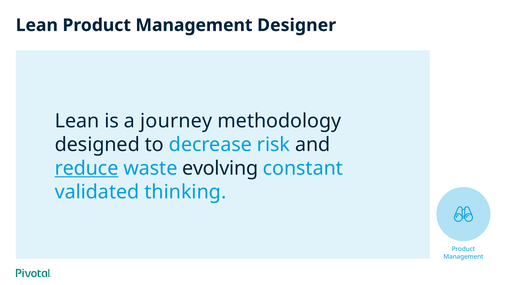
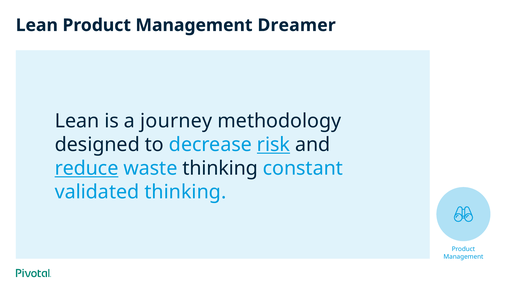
Designer: Designer -> Dreamer (297, 25)
risk underline: none -> present (273, 145)
waste evolving: evolving -> thinking (220, 168)
